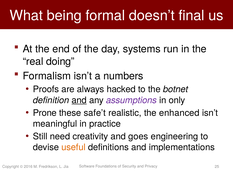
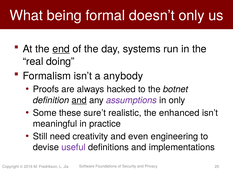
doesn’t final: final -> only (192, 16)
end underline: none -> present (61, 49)
numbers: numbers -> anybody (123, 76)
Prone: Prone -> Some (45, 113)
safe’t: safe’t -> sure’t (95, 113)
goes: goes -> even (138, 136)
useful colour: orange -> purple (73, 147)
